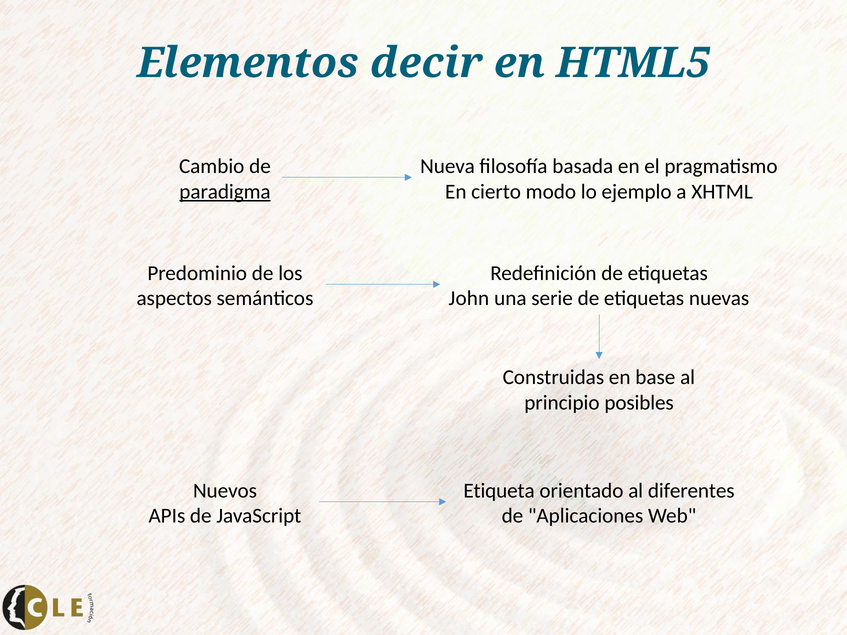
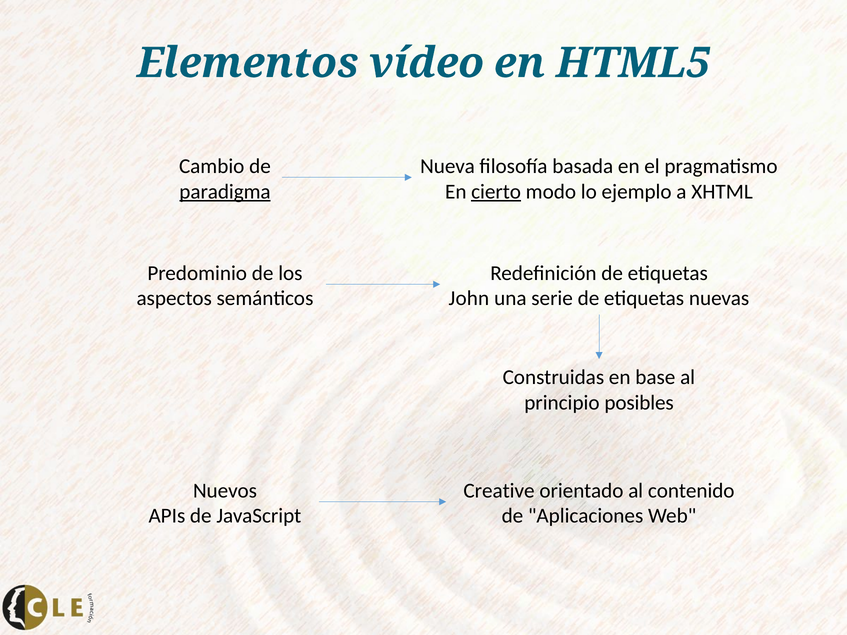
decir: decir -> vídeo (427, 63)
cierto underline: none -> present (496, 192)
Etiqueta: Etiqueta -> Creative (499, 491)
diferentes: diferentes -> contenido (691, 491)
